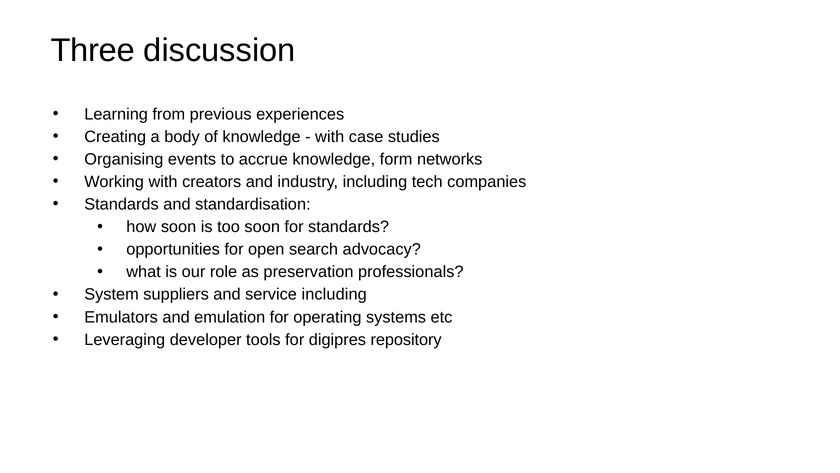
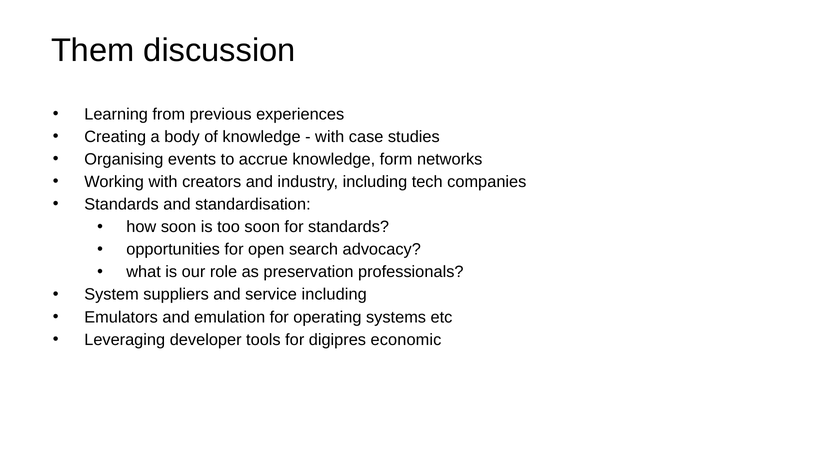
Three: Three -> Them (93, 50)
repository: repository -> economic (406, 339)
